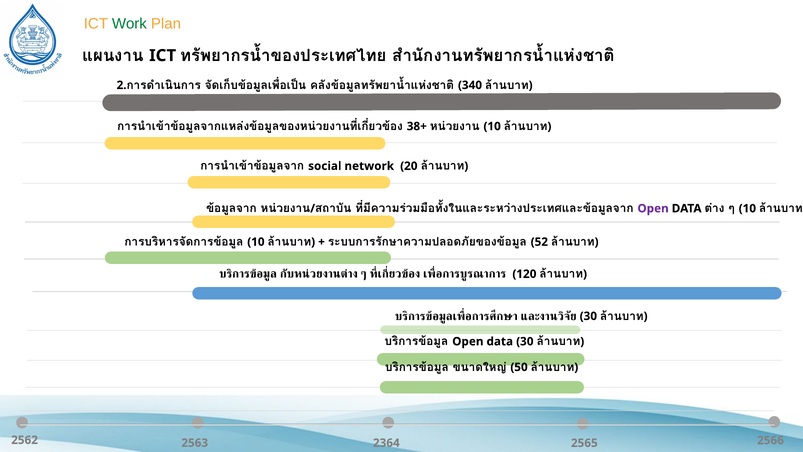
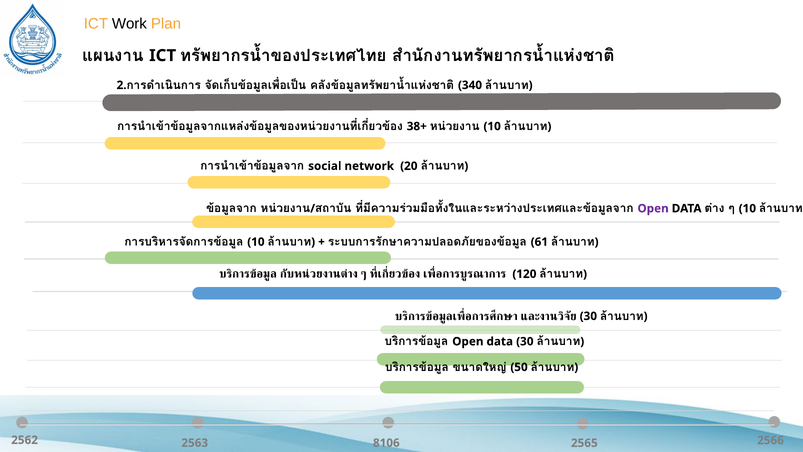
Work colour: green -> black (129, 24)
52: 52 -> 61 (539, 242)
2364: 2364 -> 8106 (386, 443)
